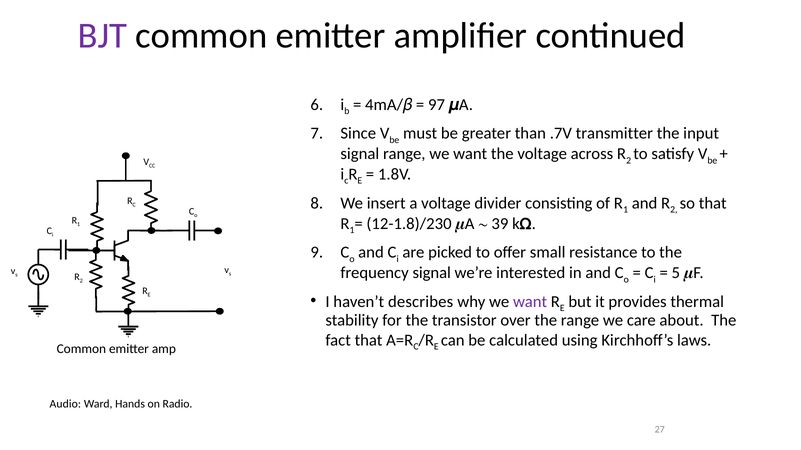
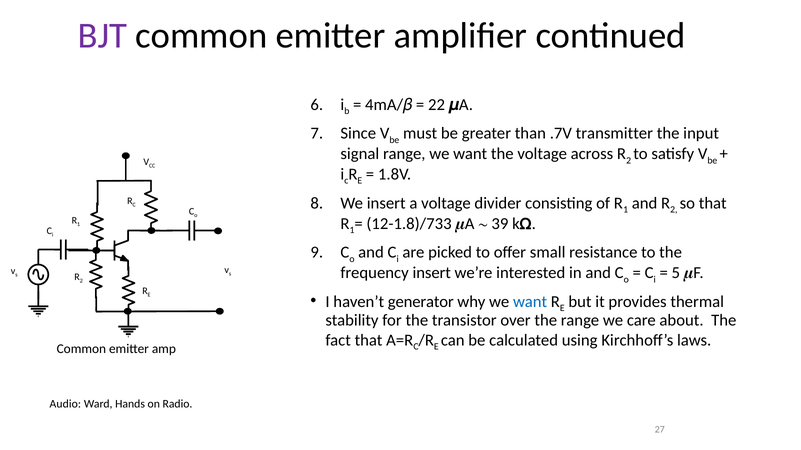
97: 97 -> 22 (436, 105)
12-1.8)/230: 12-1.8)/230 -> 12-1.8)/733 (409, 224)
frequency signal: signal -> insert (432, 273)
describes: describes -> generator (421, 302)
want colour: purple -> blue (530, 302)
